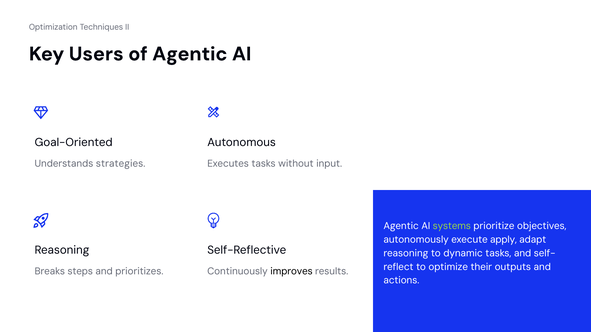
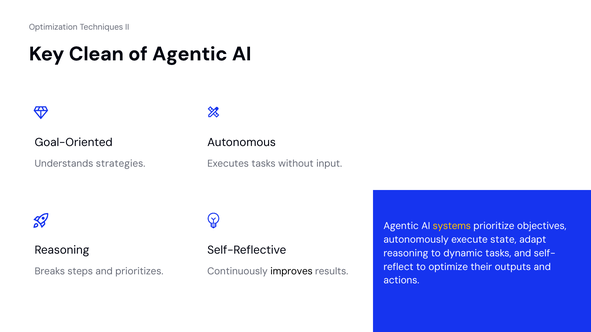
Users: Users -> Clean (96, 54)
systems colour: light green -> yellow (452, 226)
apply: apply -> state (503, 240)
